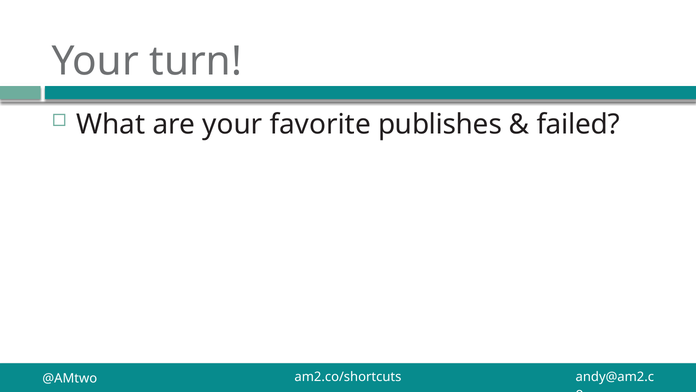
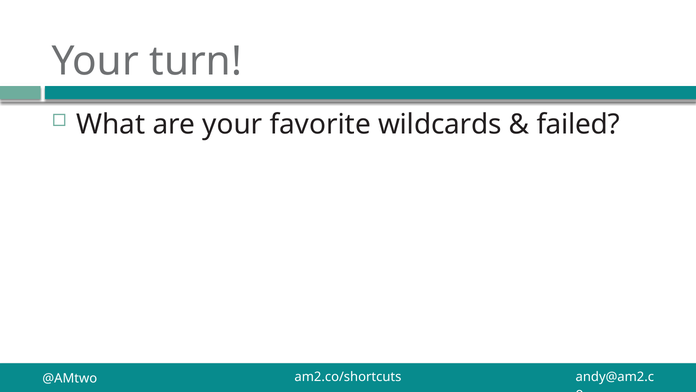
publishes: publishes -> wildcards (440, 124)
